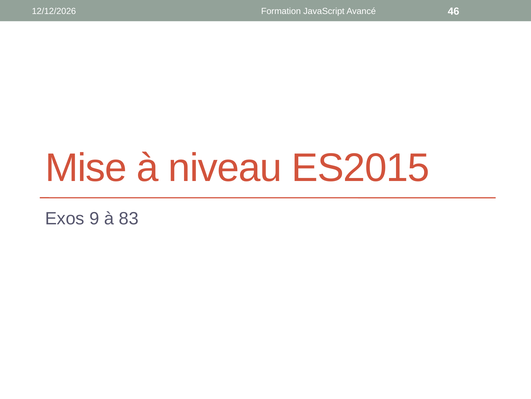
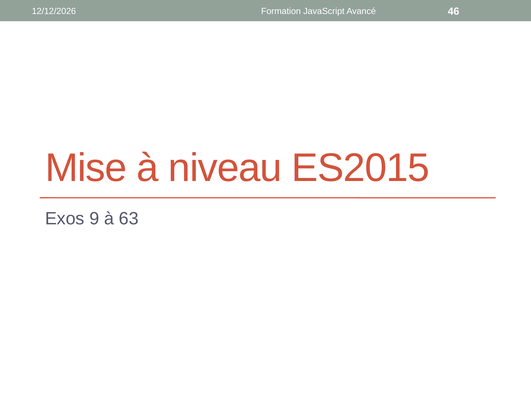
83: 83 -> 63 (129, 218)
